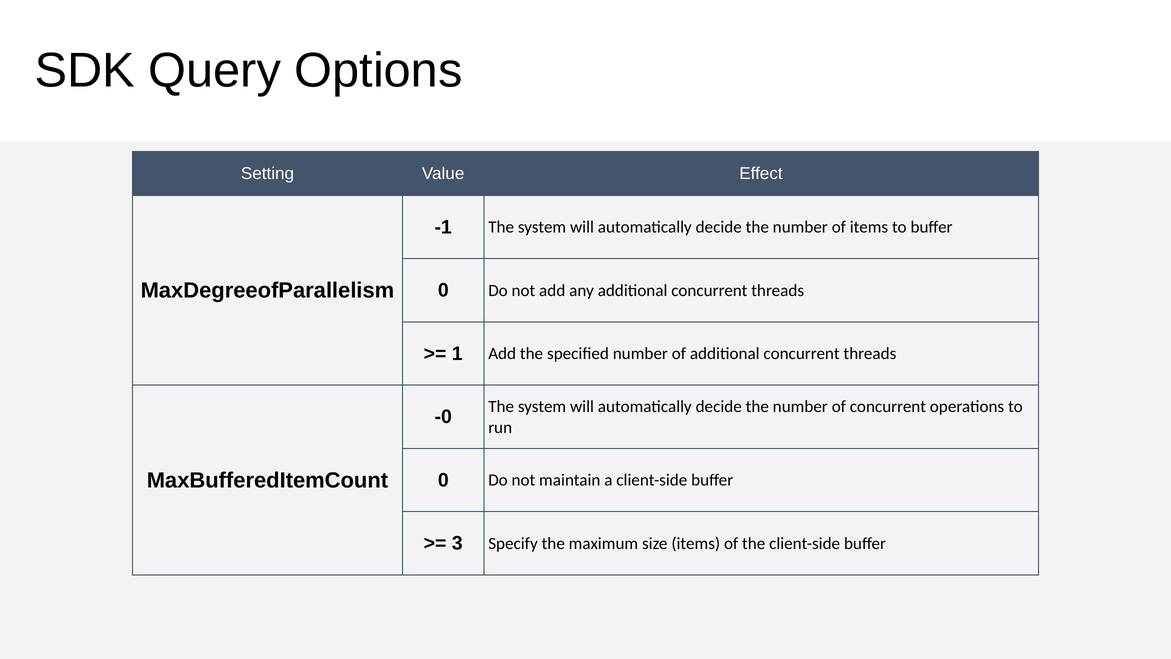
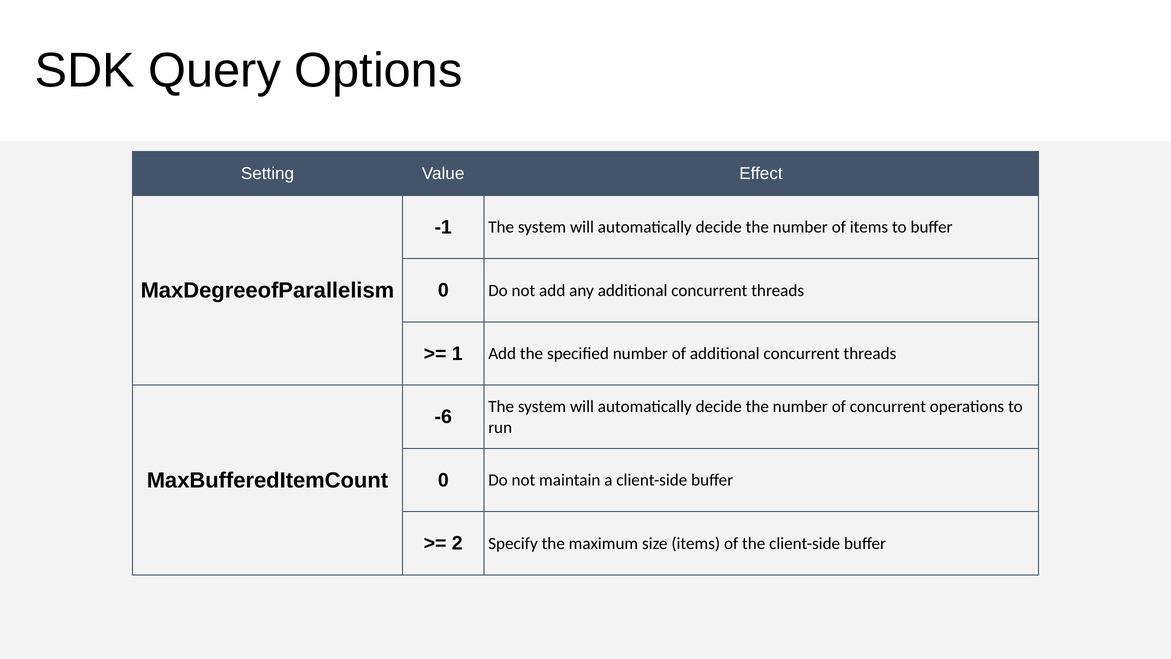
-0: -0 -> -6 (443, 417)
3: 3 -> 2 (457, 543)
